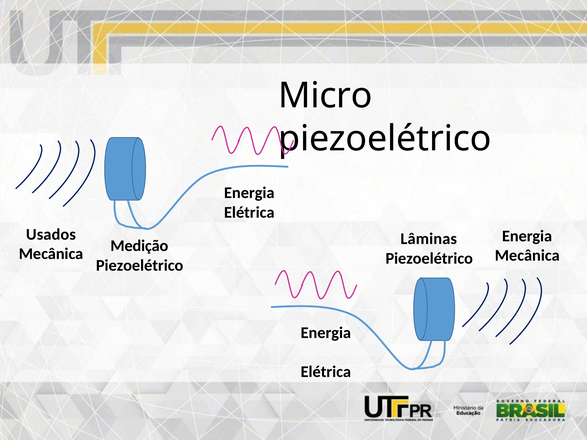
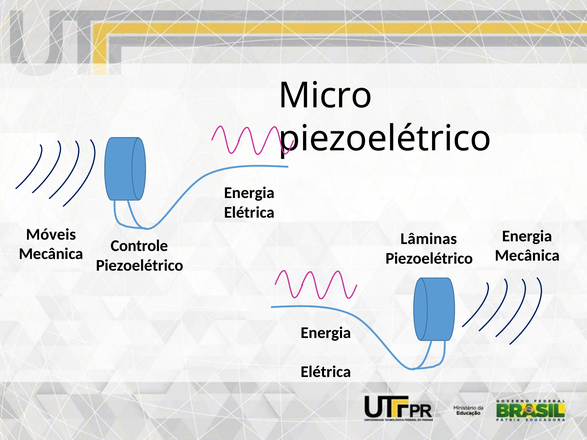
Usados: Usados -> Móveis (51, 234)
Medição: Medição -> Controle (139, 246)
